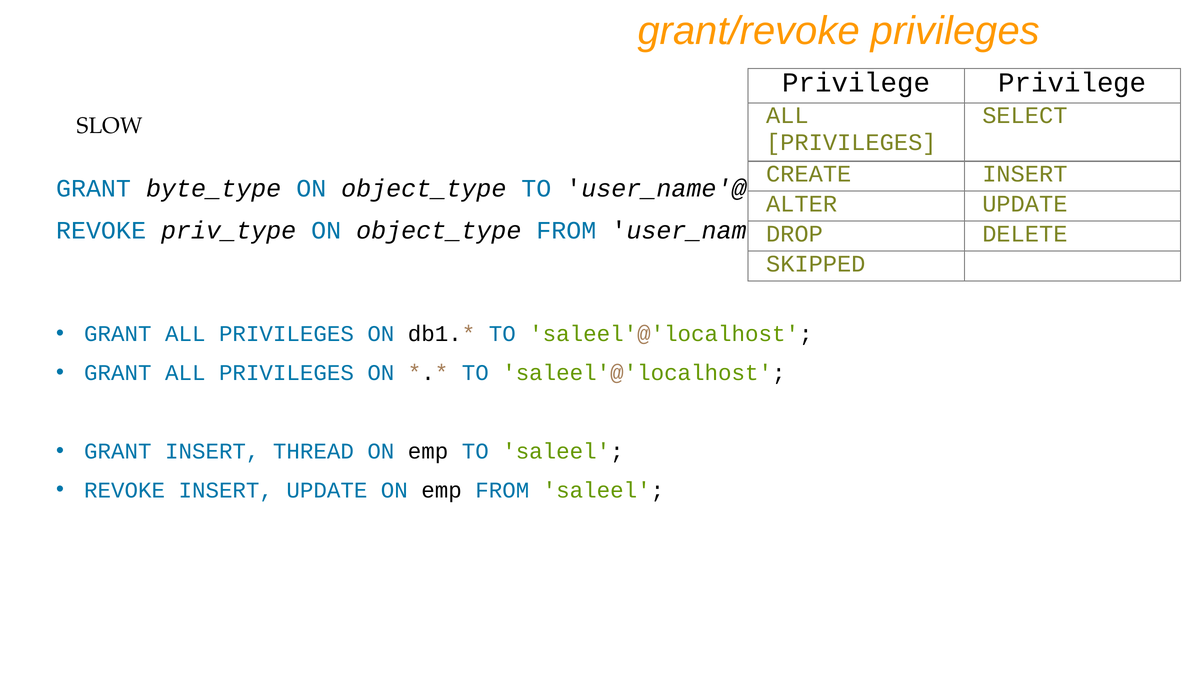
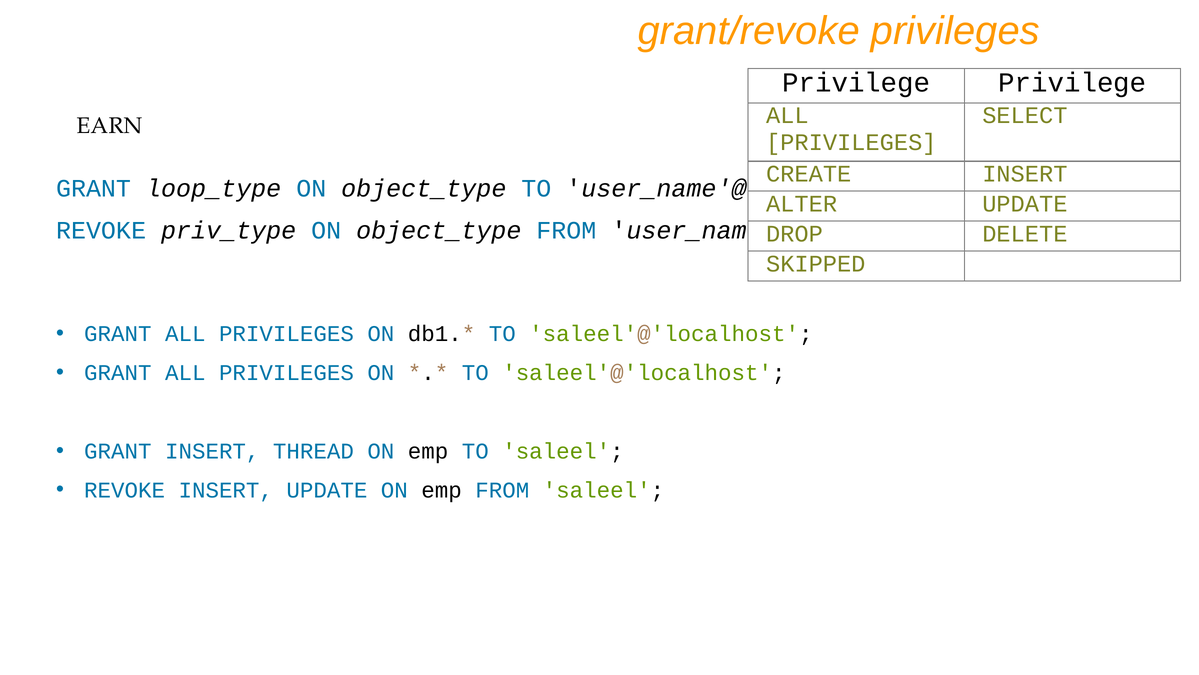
SLOW: SLOW -> EARN (110, 126)
byte_type: byte_type -> loop_type (214, 188)
